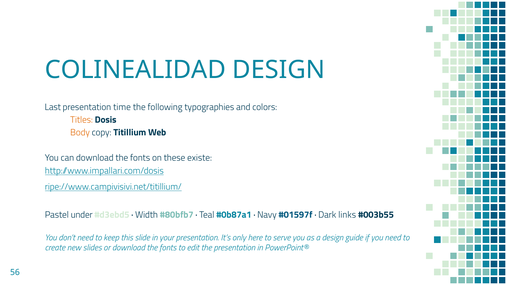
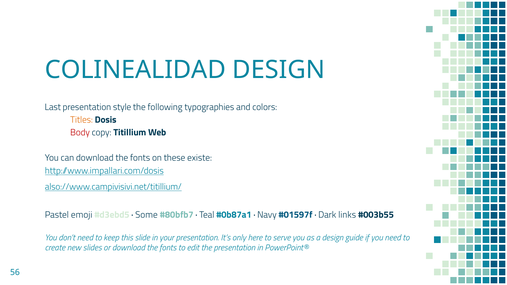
time: time -> style (122, 107)
Body colour: orange -> red (80, 133)
ripe://www.campivisivi.net/titillium/: ripe://www.campivisivi.net/titillium/ -> also://www.campivisivi.net/titillium/ (113, 187)
under: under -> emoji (82, 215)
Width: Width -> Some (146, 215)
